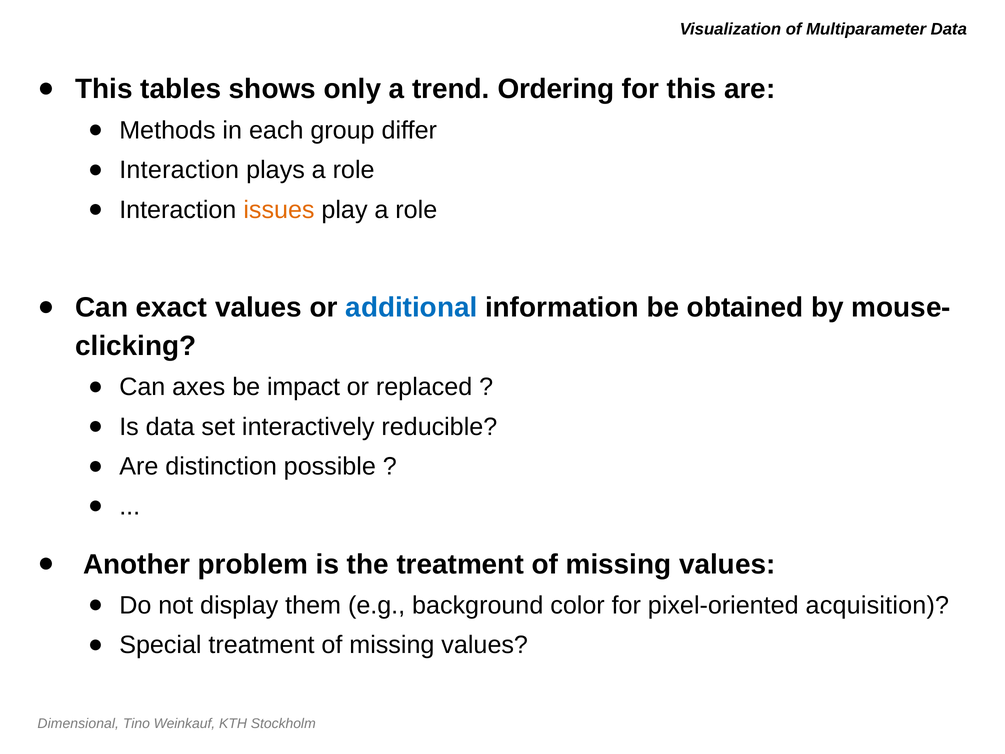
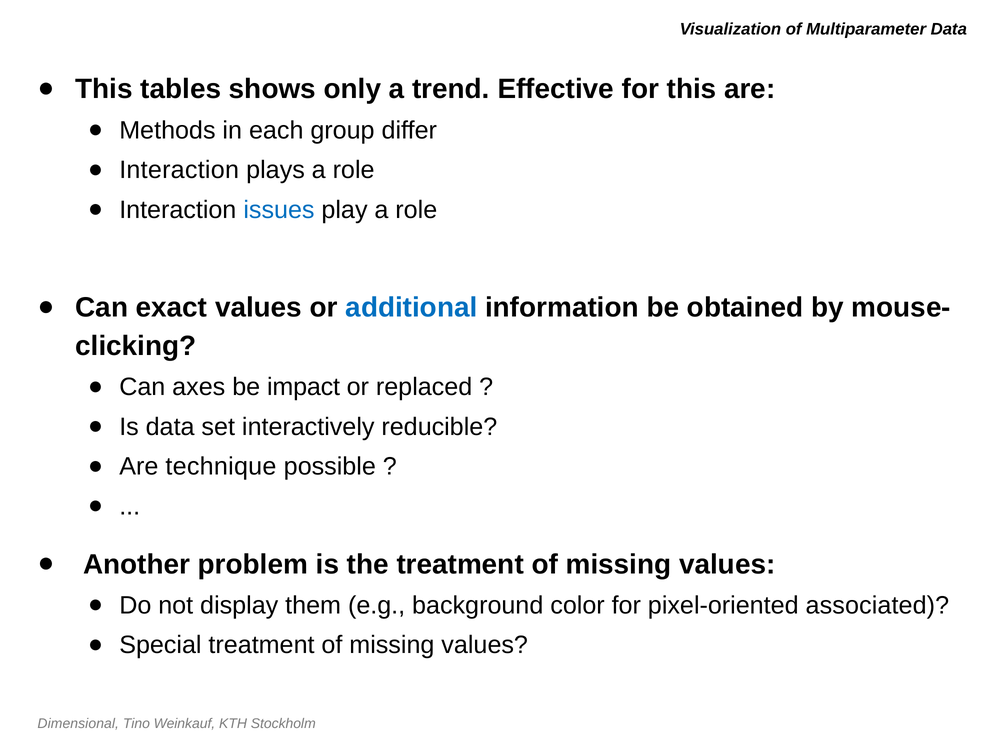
Ordering: Ordering -> Effective (556, 89)
issues colour: orange -> blue (279, 210)
distinction: distinction -> technique (221, 466)
acquisition: acquisition -> associated (877, 605)
